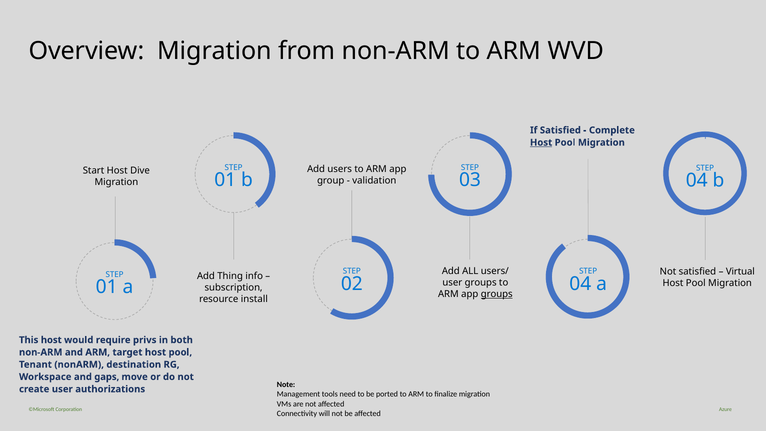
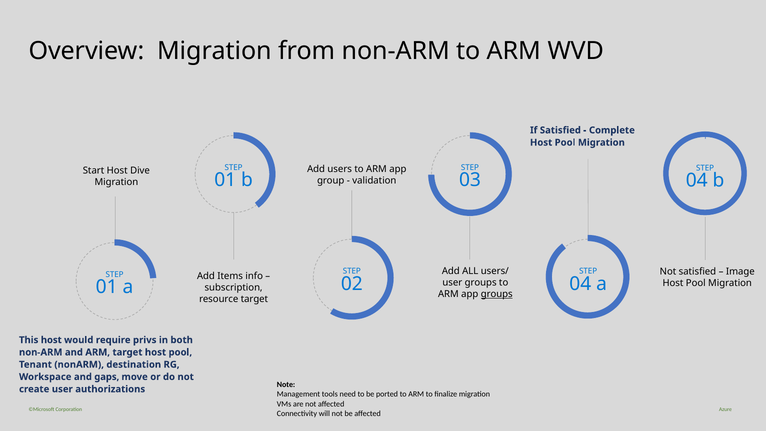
Host underline: present -> none (541, 142)
Virtual: Virtual -> Image (740, 272)
Thing: Thing -> Items (230, 276)
resource install: install -> target (254, 299)
